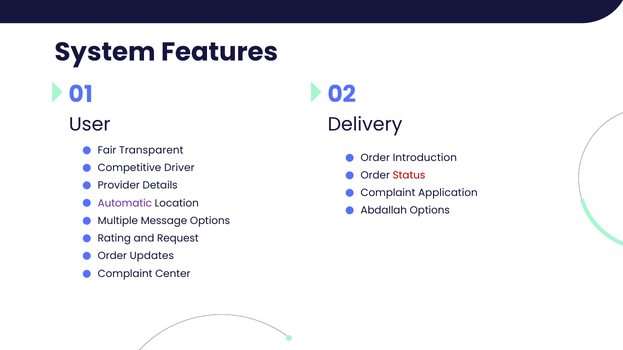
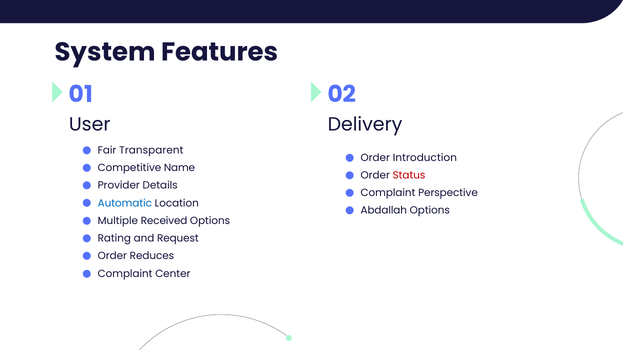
Driver: Driver -> Name (179, 168)
Application: Application -> Perspective (448, 193)
Automatic colour: purple -> blue (125, 203)
Message: Message -> Received (164, 221)
Updates: Updates -> Reduces (152, 256)
